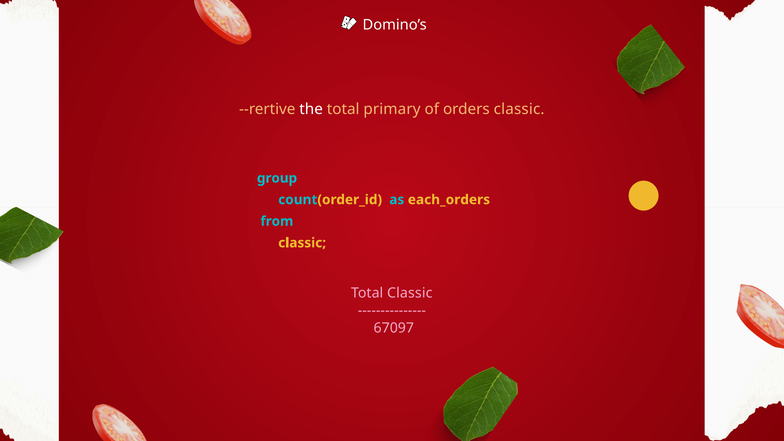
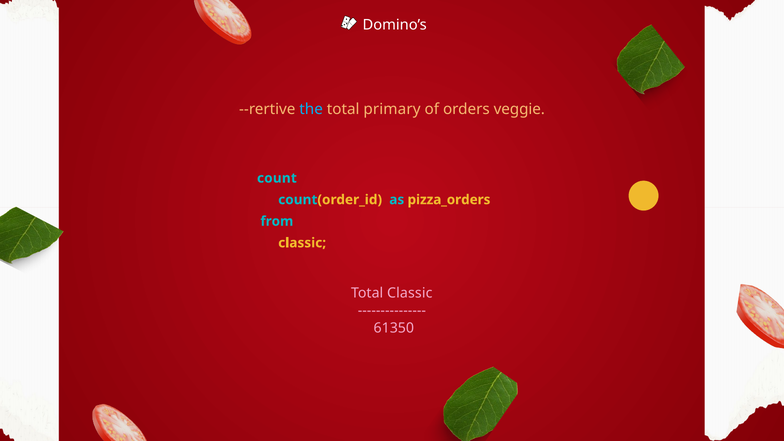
the colour: white -> light blue (311, 109)
orders classic: classic -> veggie (519, 109)
group: group -> count (277, 178)
each_orders: each_orders -> pizza_orders (449, 200)
67097: 67097 -> 61350 (394, 328)
